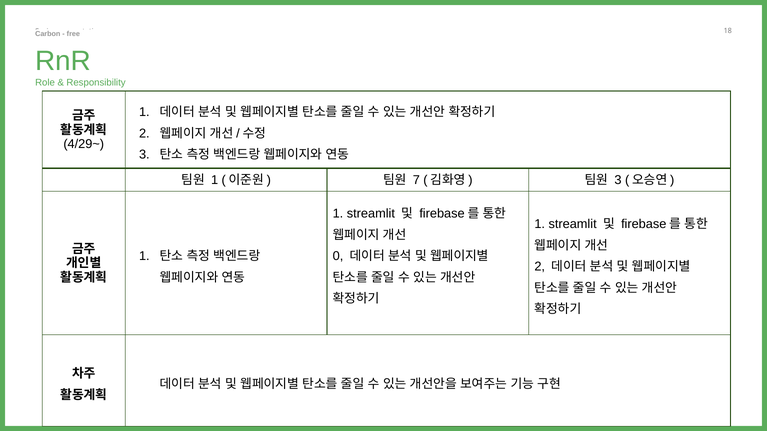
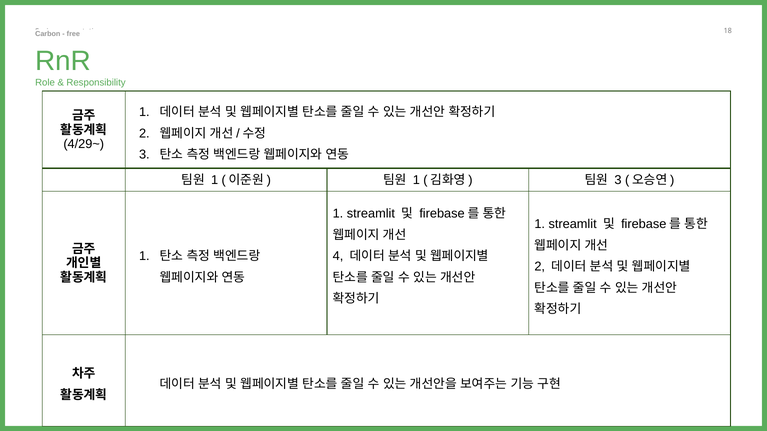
7: 7 -> 1 (416, 180)
0: 0 -> 4 (338, 256)
